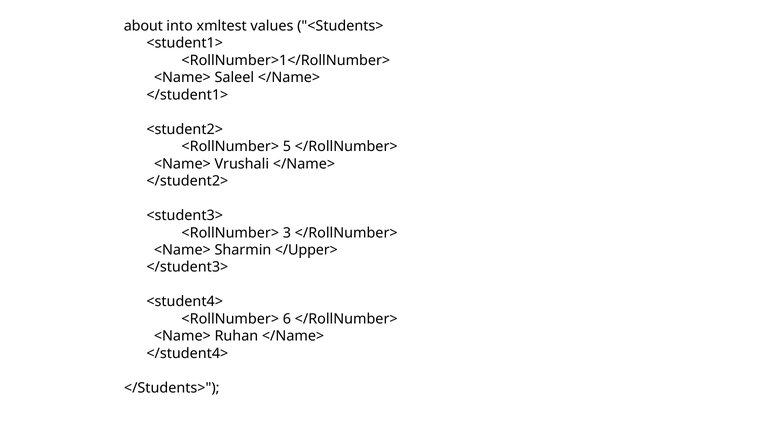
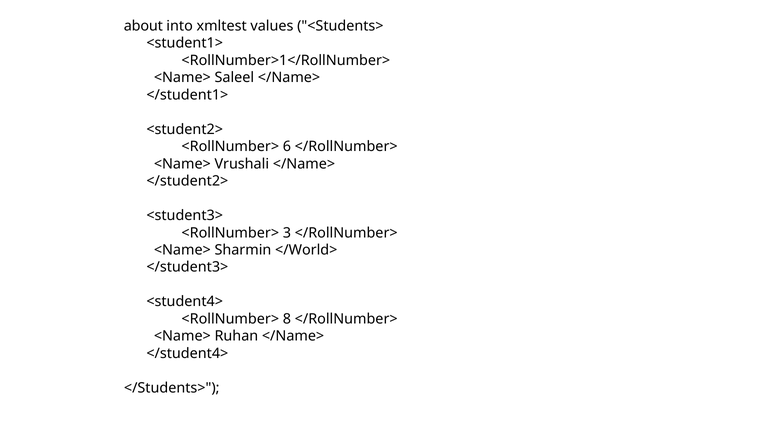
5: 5 -> 6 (287, 147)
</Upper>: </Upper> -> </World> (306, 250)
6: 6 -> 8 (287, 319)
